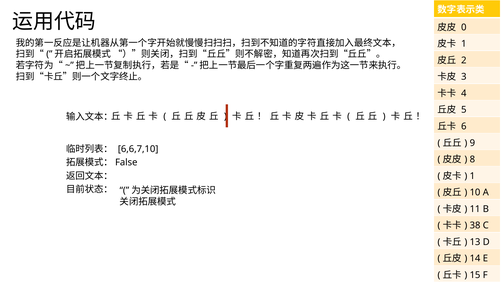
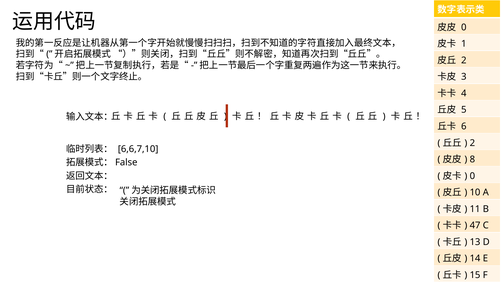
9: 9 -> 2 (472, 143)
1: 1 -> 0 (472, 176)
38: 38 -> 47 (475, 225)
